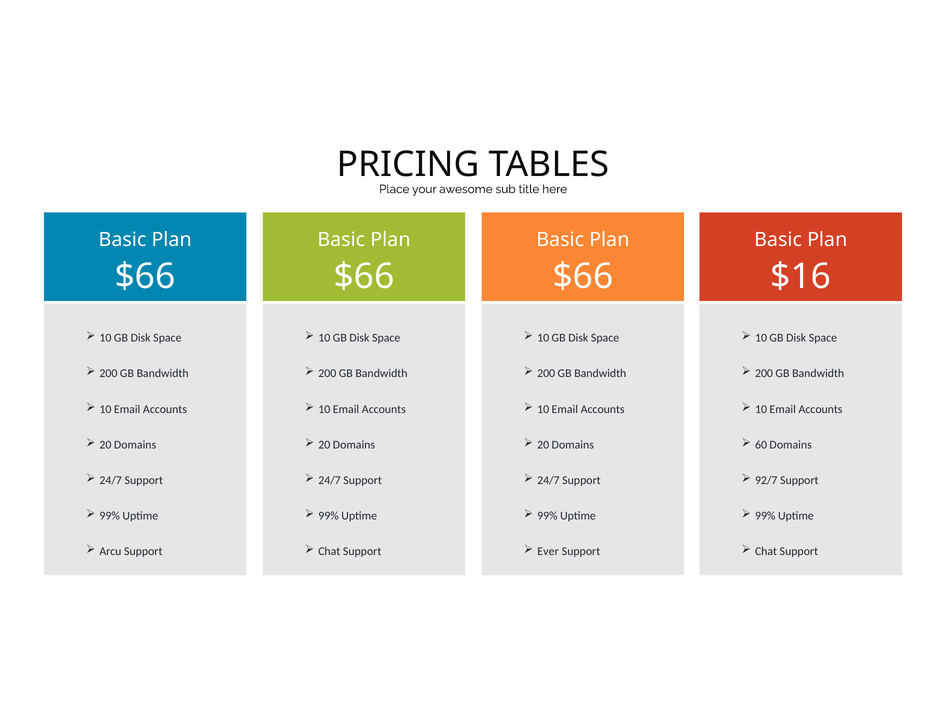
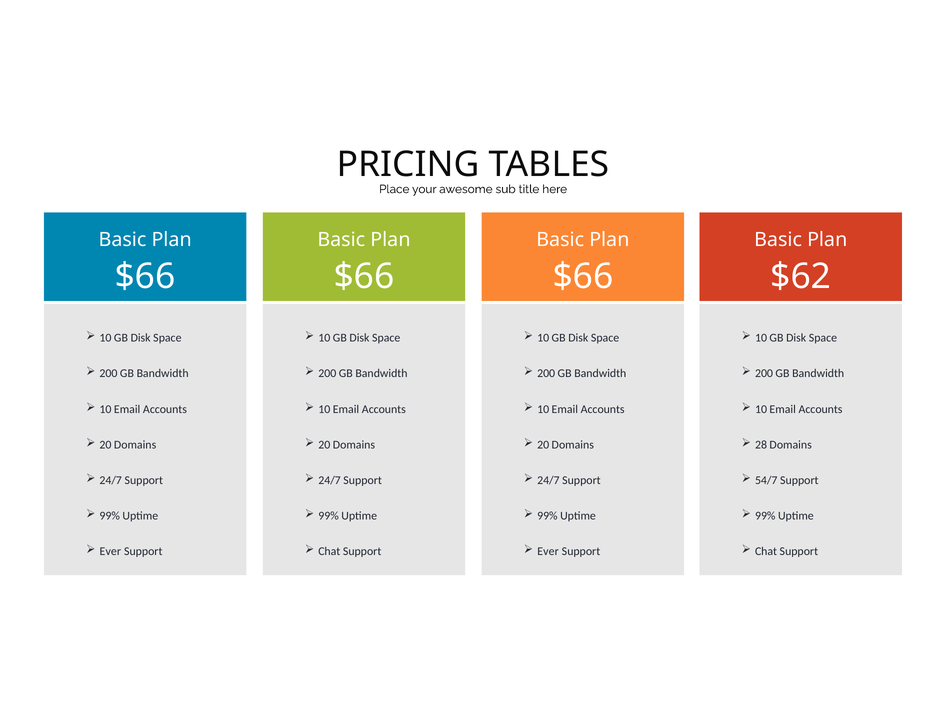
$16: $16 -> $62 (801, 277)
60: 60 -> 28 (761, 445)
92/7: 92/7 -> 54/7 (766, 481)
Arcu: Arcu -> Ever (110, 552)
